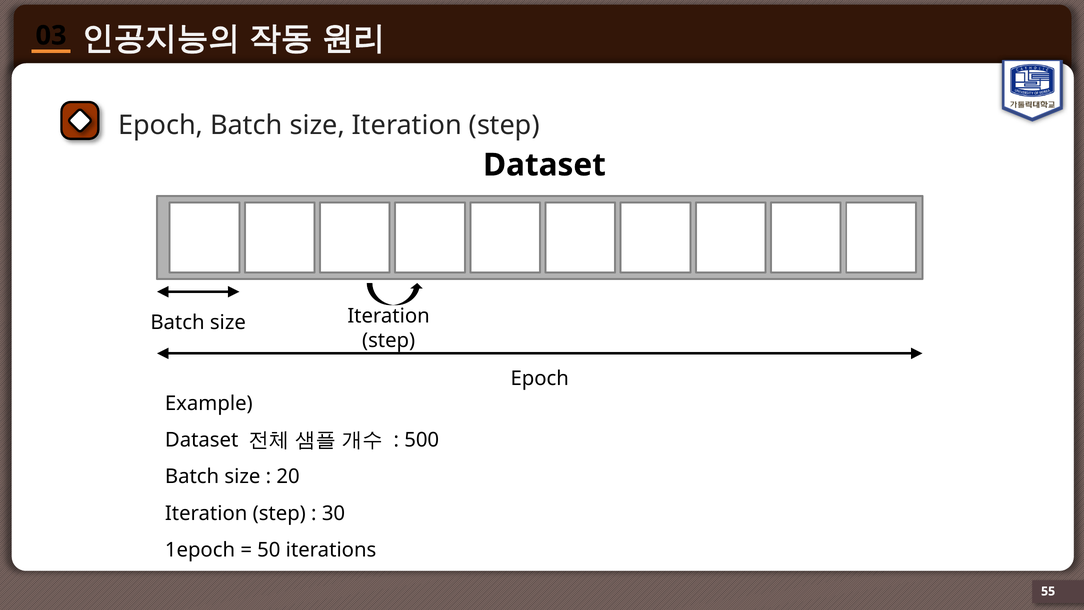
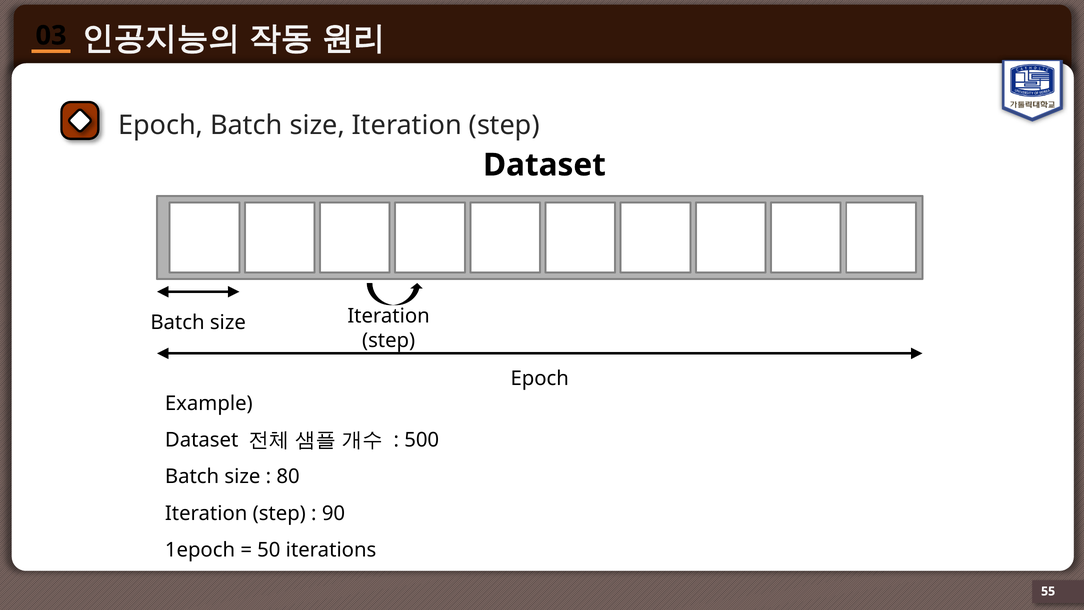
20: 20 -> 80 (288, 477)
30: 30 -> 90 (333, 513)
